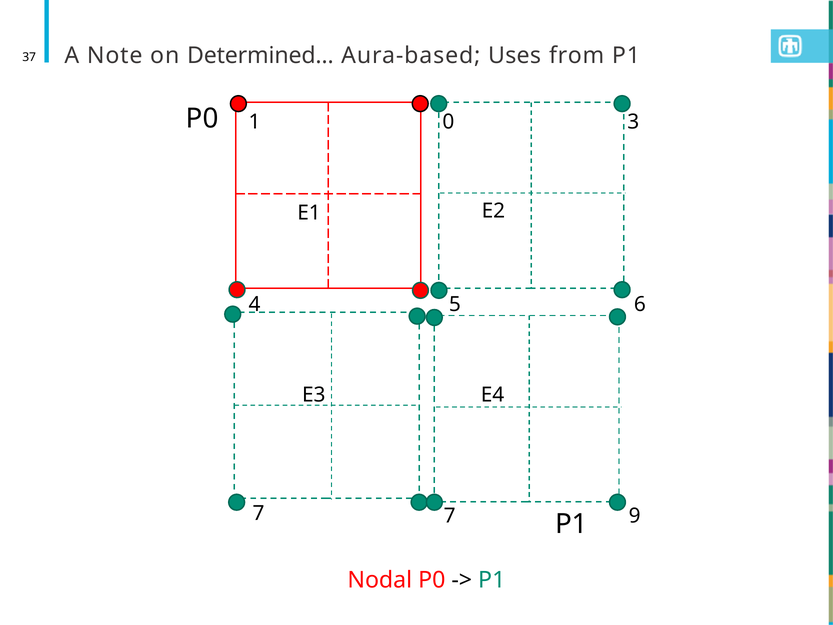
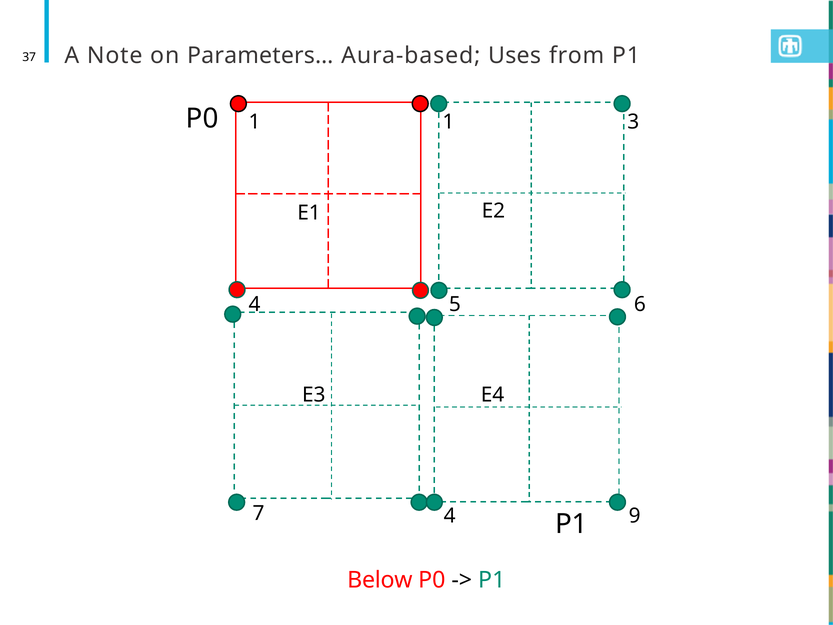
Determined…: Determined… -> Parameters… (260, 56)
1 0: 0 -> 1 (448, 122)
7 7: 7 -> 4 (450, 516)
Nodal: Nodal -> Below (380, 580)
